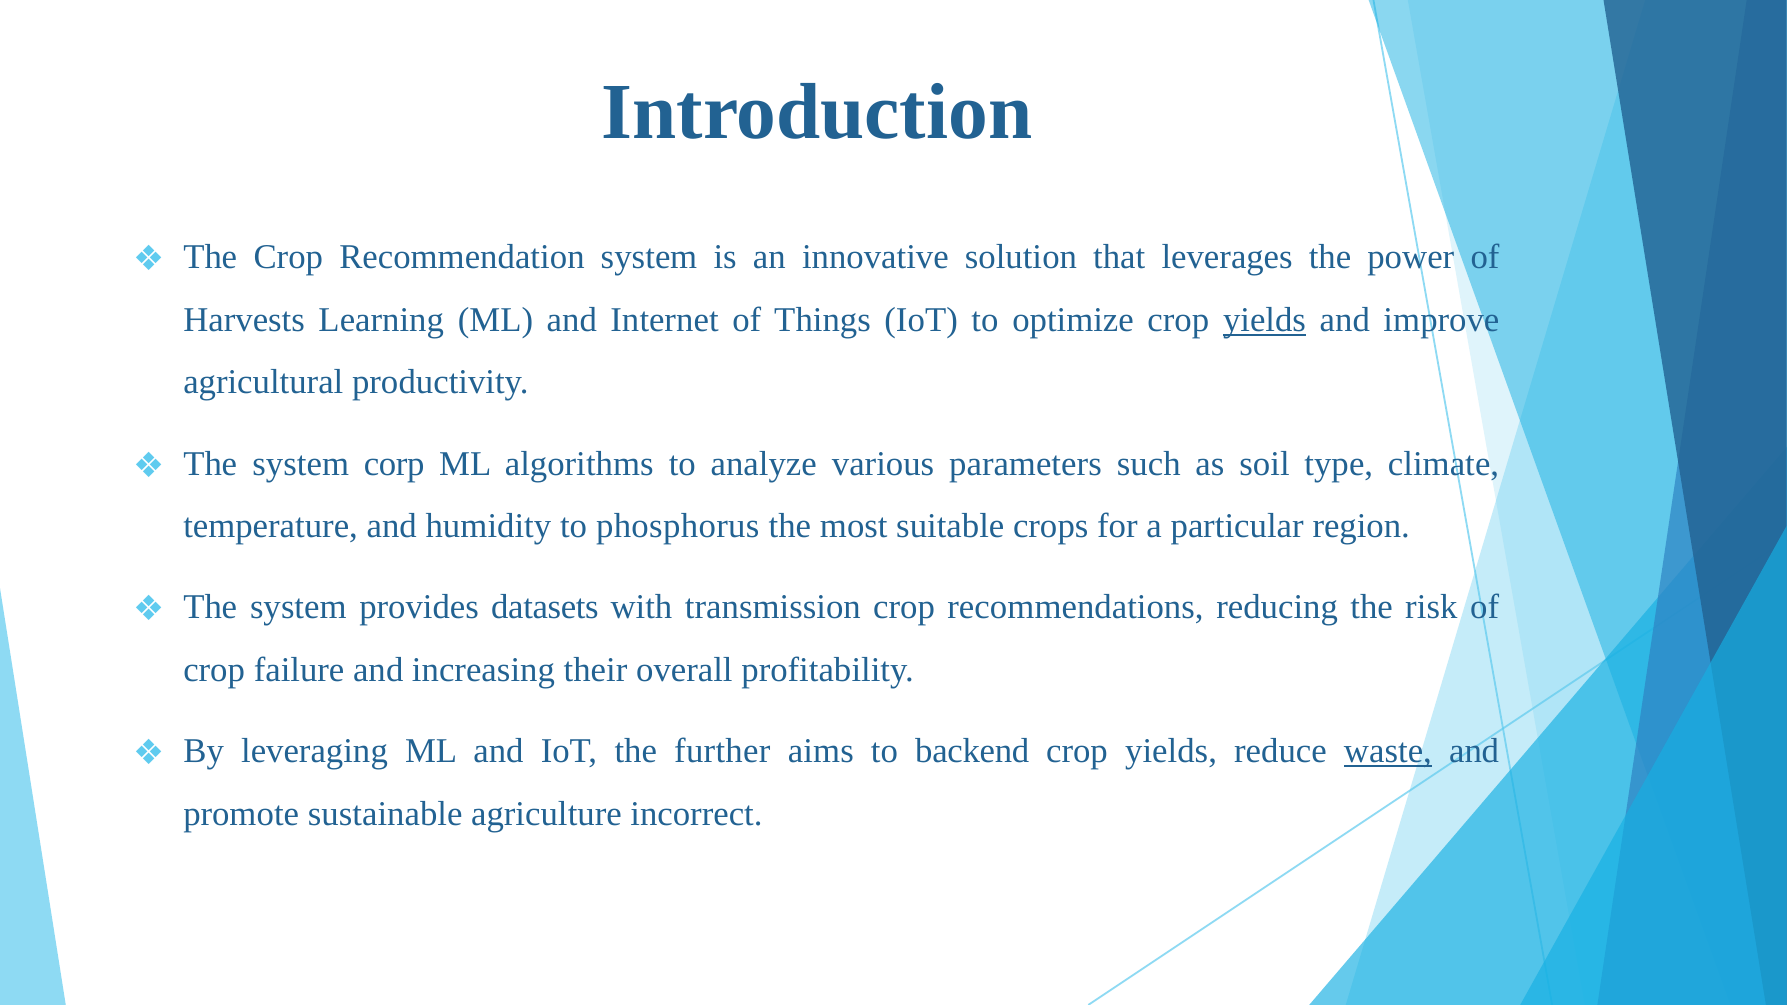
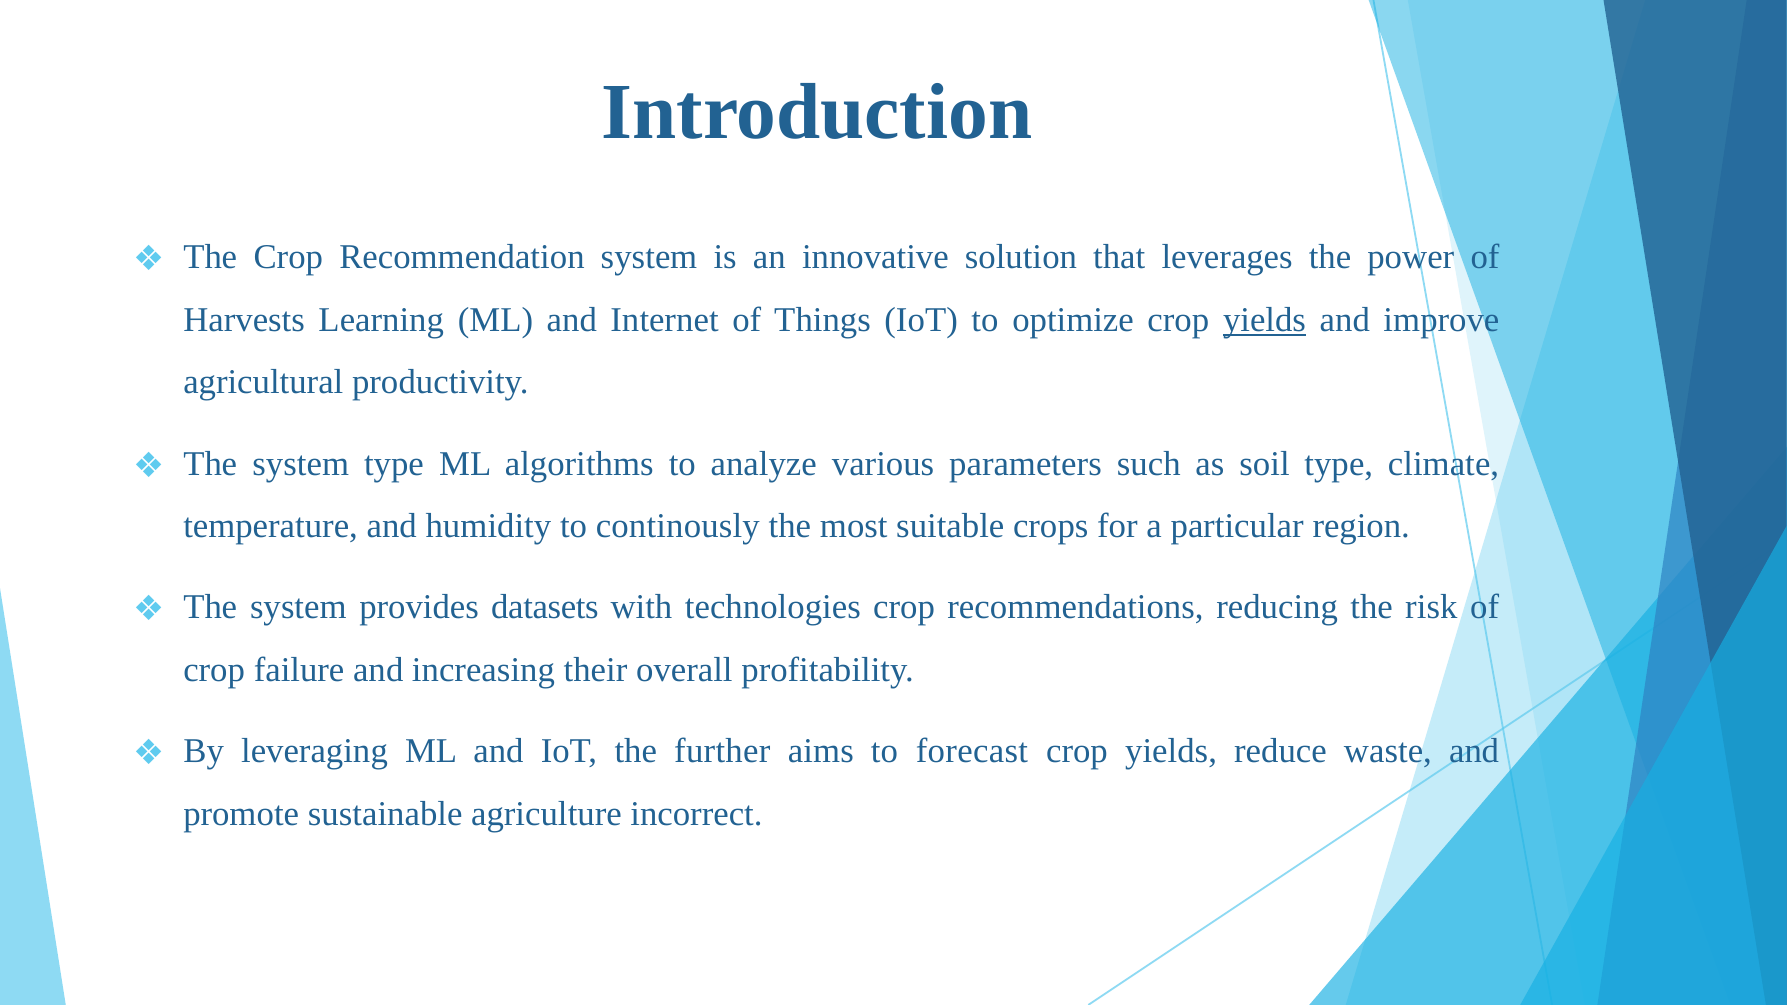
system corp: corp -> type (394, 464)
phosphorus: phosphorus -> continously (678, 526)
transmission: transmission -> technologies (773, 608)
backend: backend -> forecast (972, 751)
waste underline: present -> none (1388, 751)
